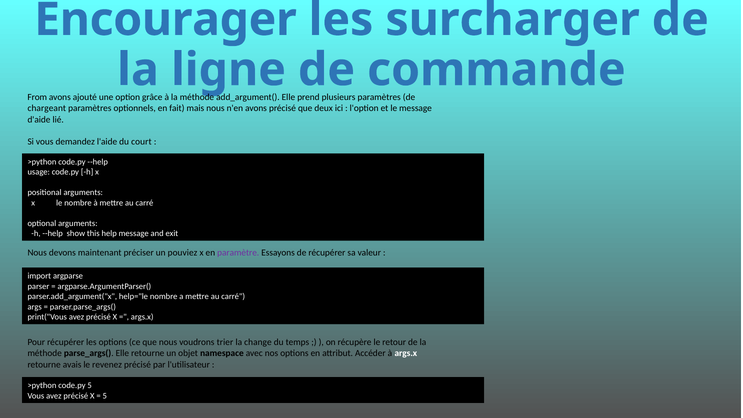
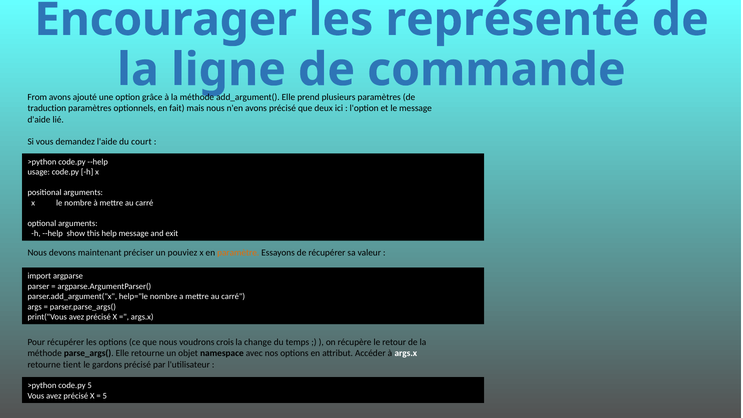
surcharger: surcharger -> représenté (513, 20)
chargeant: chargeant -> traduction (47, 108)
paramètre colour: purple -> orange (238, 253)
trier: trier -> crois (225, 342)
avais: avais -> tient (72, 364)
revenez: revenez -> gardons (107, 364)
